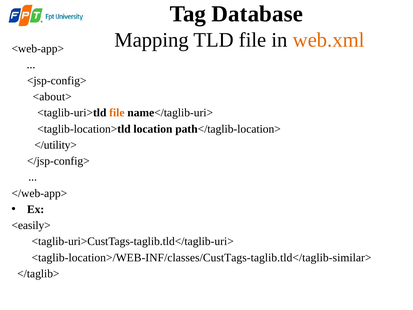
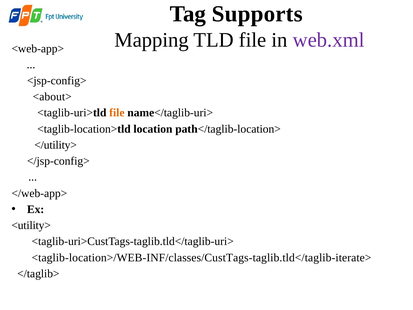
Database: Database -> Supports (257, 14)
web.xml colour: orange -> purple (329, 40)
<easily>: <easily> -> <utility> (31, 225)
<taglib-location>/WEB-INF/classes/CustTags-taglib.tld</taglib-similar>: <taglib-location>/WEB-INF/classes/CustTags-taglib.tld</taglib-similar> -> <taglib-location>/WEB-INF/classes/CustTags-taglib.tld</taglib-iterate> (202, 257)
